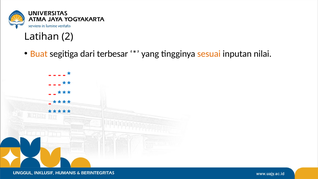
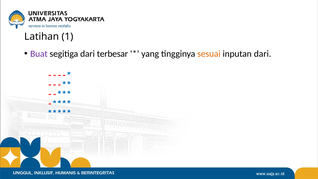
2: 2 -> 1 (67, 37)
Buat colour: orange -> purple (39, 54)
inputan nilai: nilai -> dari (263, 54)
